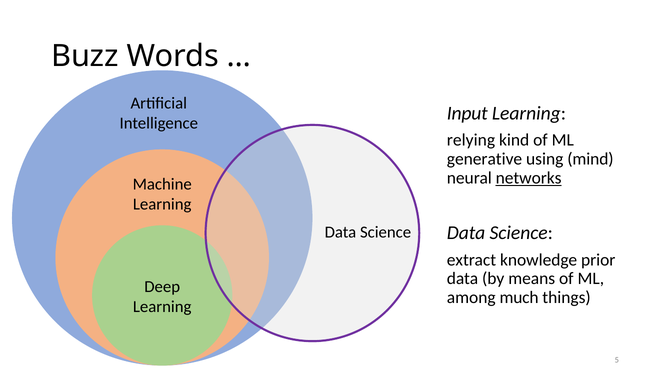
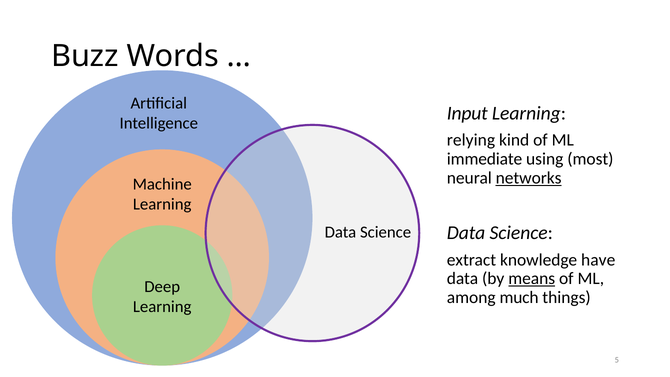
generative: generative -> immediate (485, 159)
mind: mind -> most (590, 159)
prior: prior -> have (598, 260)
means underline: none -> present (532, 279)
